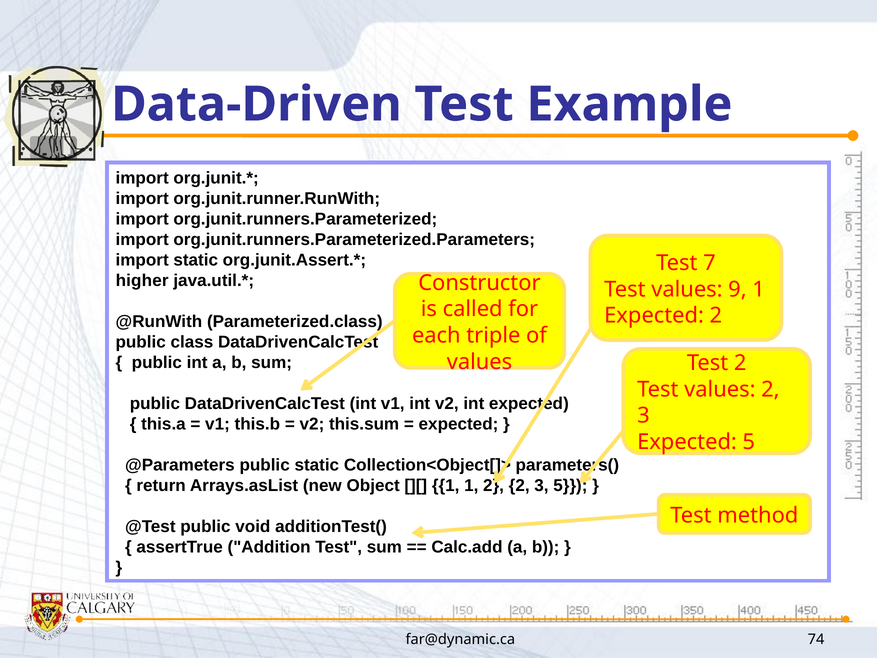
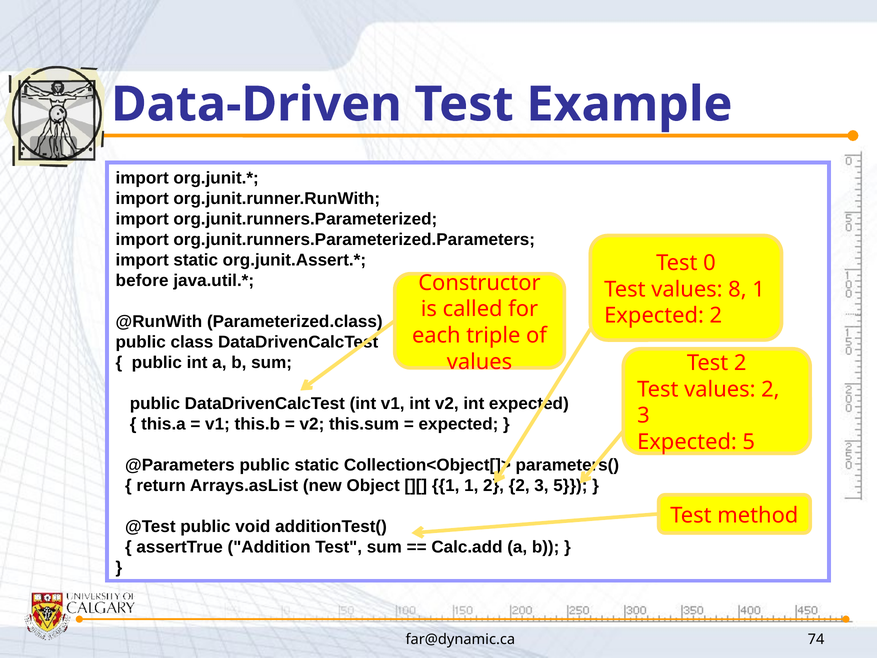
7: 7 -> 0 (709, 263)
higher: higher -> before (142, 281)
9: 9 -> 8 (737, 289)
